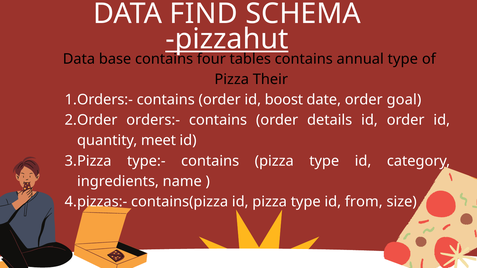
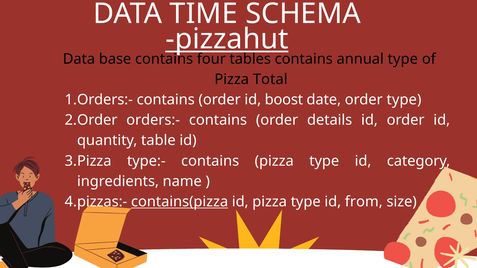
FIND: FIND -> TIME (204, 14)
Their: Their -> Total (270, 79)
order goal: goal -> type (404, 100)
meet: meet -> table (158, 141)
contains(pizza underline: none -> present (180, 202)
